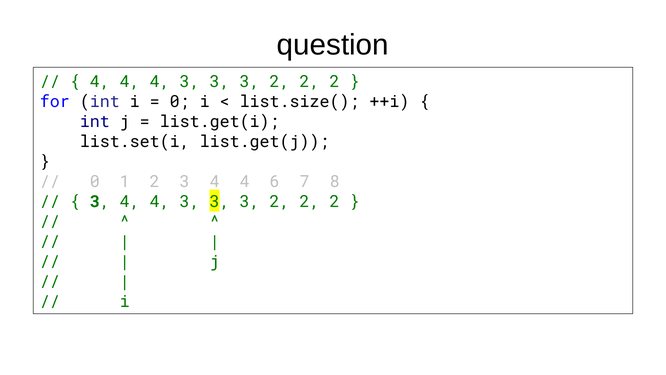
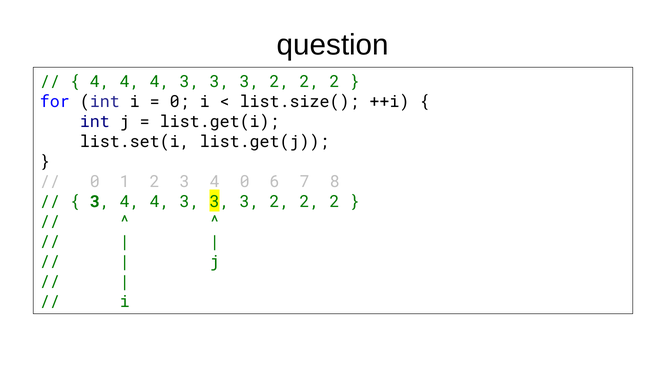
4: 4 -> 0 (245, 181)
